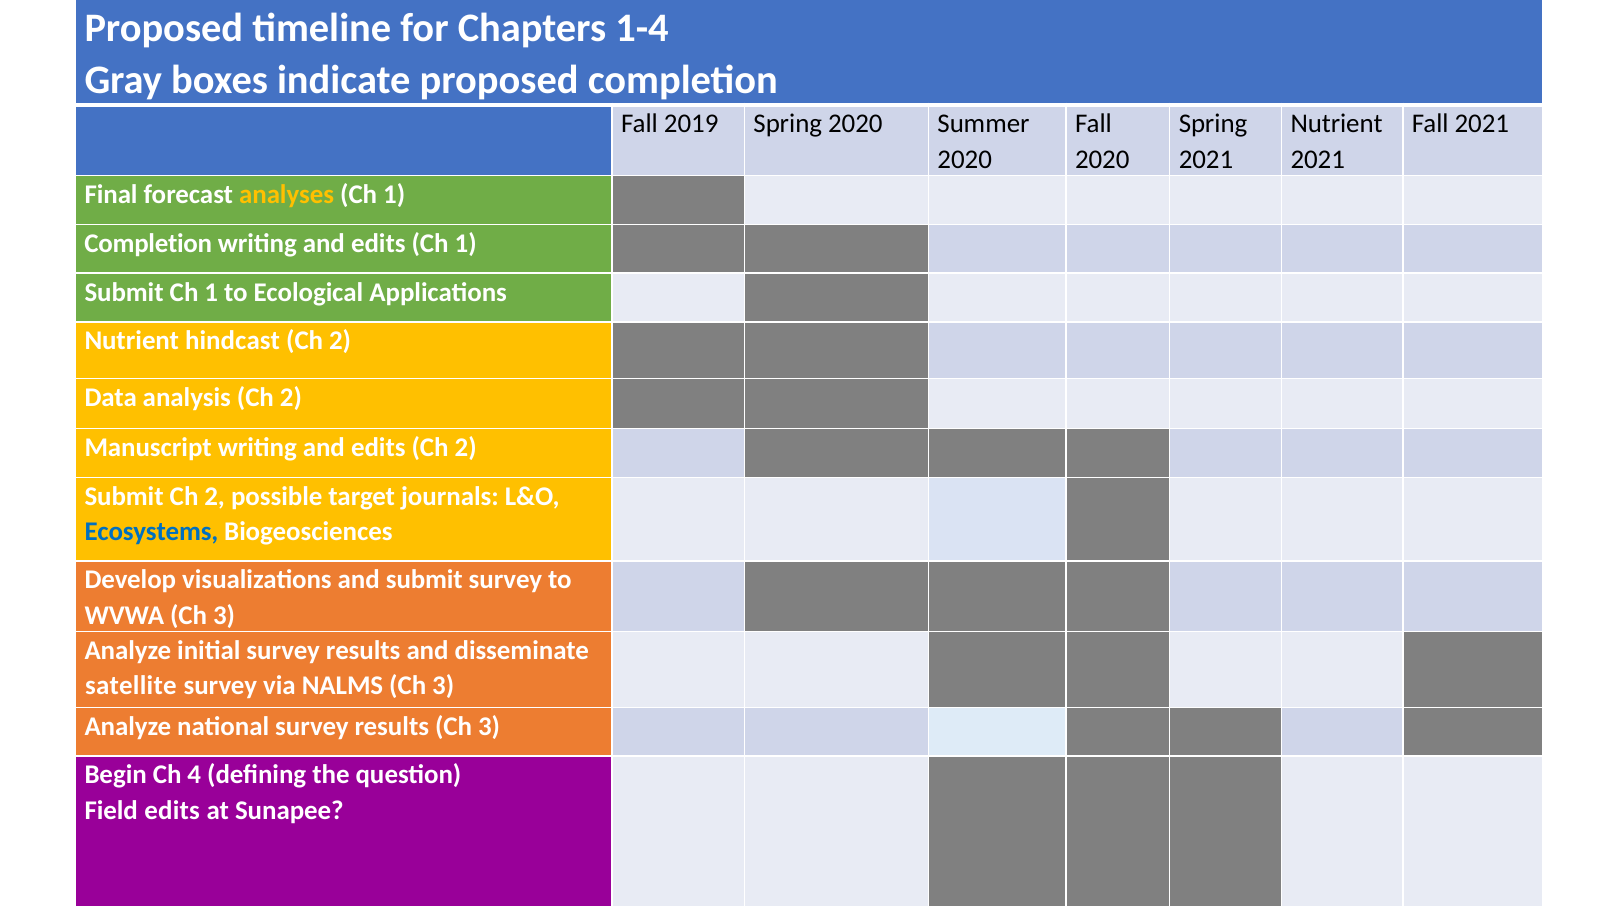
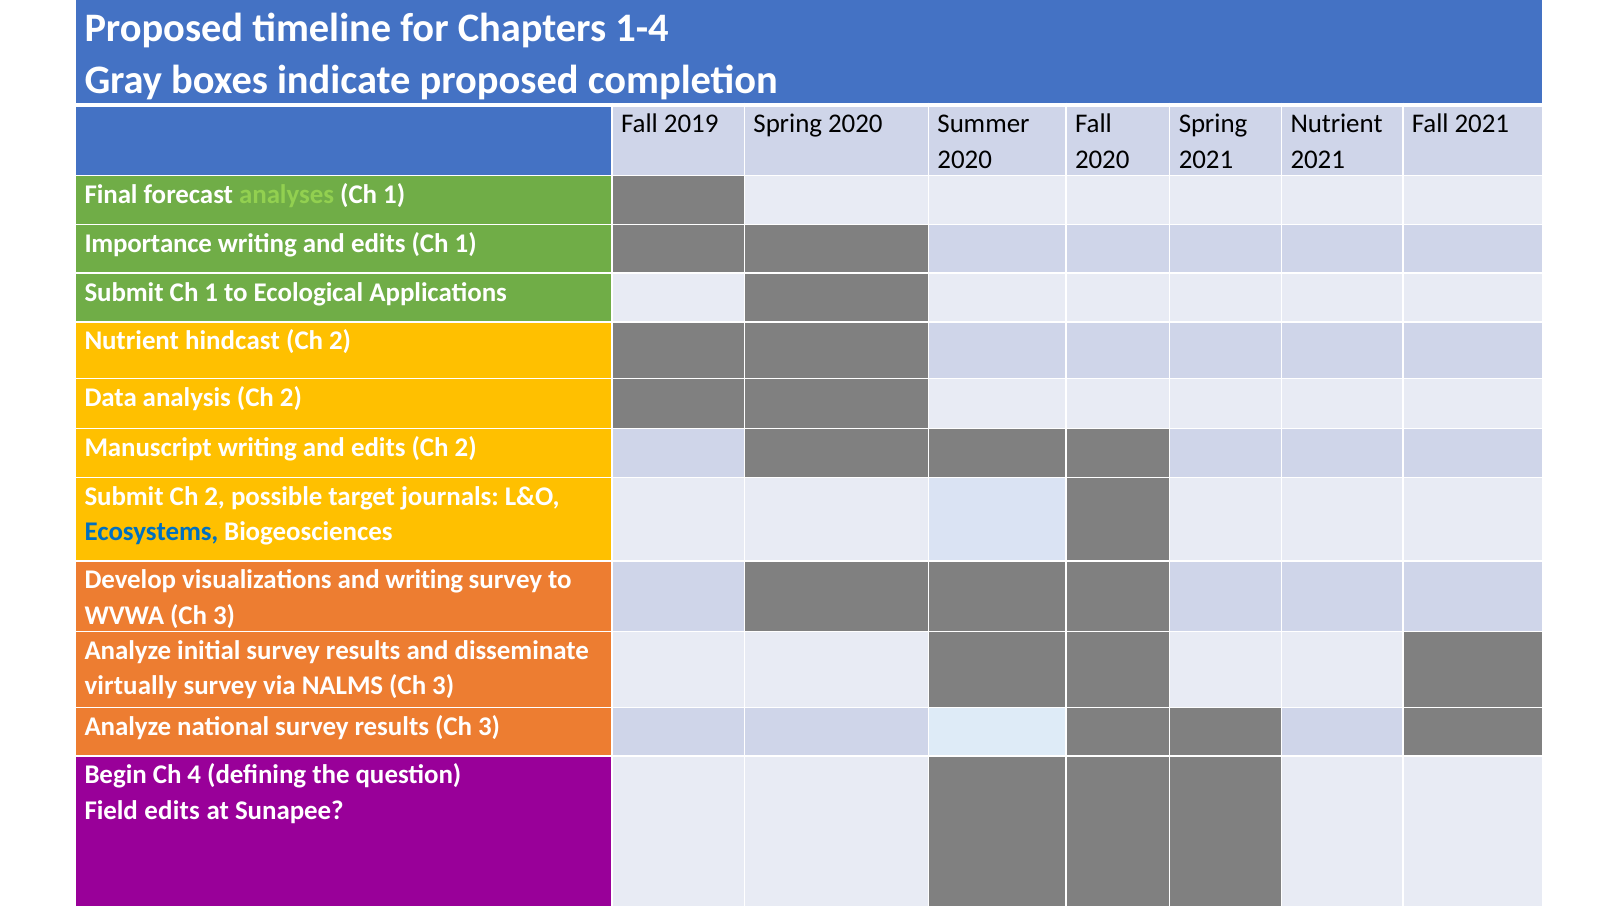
analyses colour: yellow -> light green (287, 195)
Completion: Completion -> Importance (148, 243)
and submit: submit -> writing (424, 580)
satellite: satellite -> virtually (131, 686)
